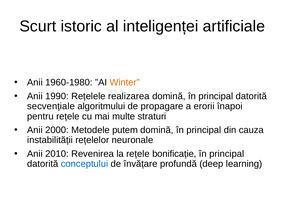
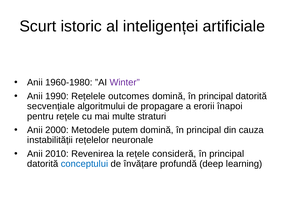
Winter colour: orange -> purple (125, 82)
realizarea: realizarea -> outcomes (129, 96)
bonificație: bonificație -> consideră (174, 154)
